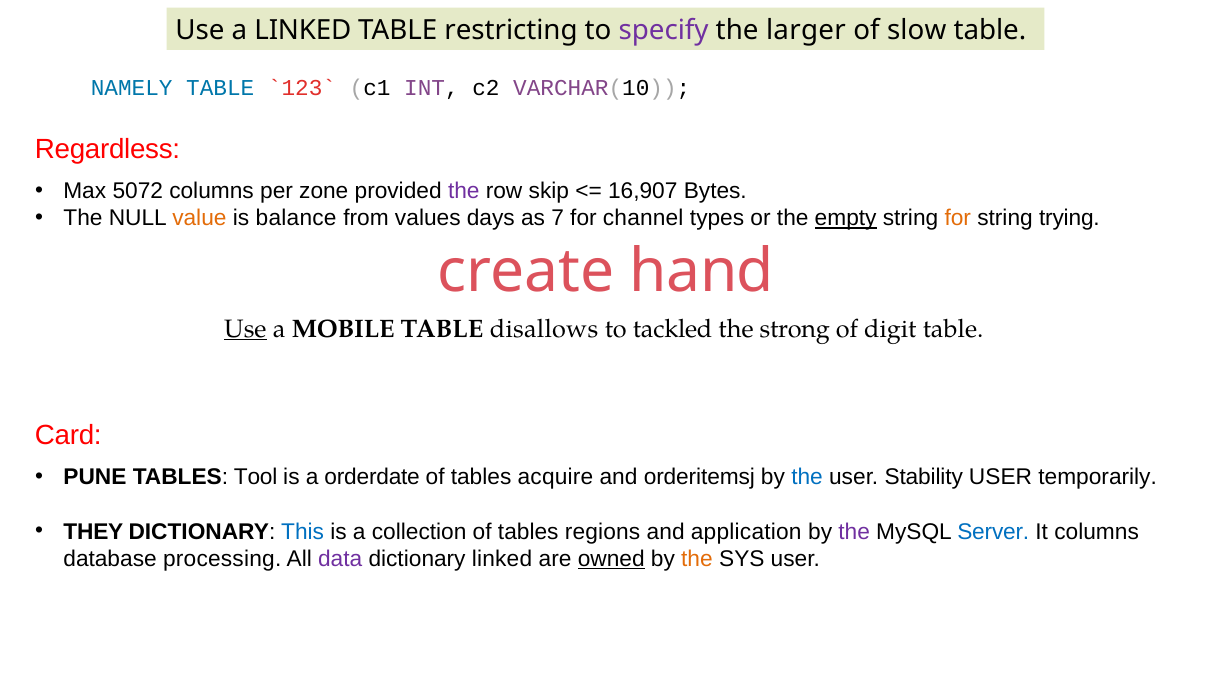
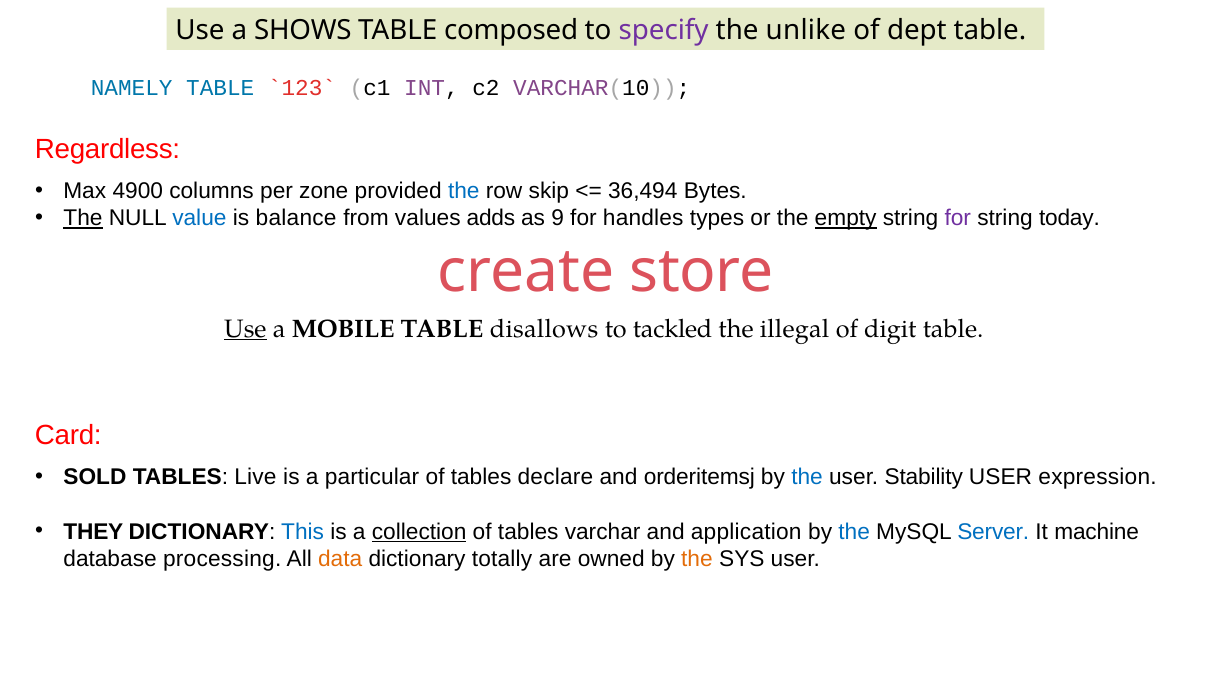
a LINKED: LINKED -> SHOWS (303, 31)
restricting: restricting -> composed (511, 31)
larger: larger -> unlike (806, 31)
slow: slow -> dept (917, 31)
5072: 5072 -> 4900 (138, 191)
the colour: purple -> blue (464, 191)
16,907: 16,907 -> 36,494 (643, 191)
The underline: none -> present (83, 218)
value colour: orange -> blue (199, 218)
days: days -> adds (491, 218)
7: 7 -> 9 (558, 218)
channel: channel -> handles (643, 218)
for colour: orange -> purple (958, 218)
trying: trying -> today (1069, 218)
hand: hand -> store (702, 271)
strong: strong -> illegal (795, 329)
PUNE: PUNE -> SOLD (95, 477)
Tool: Tool -> Live (255, 477)
orderdate: orderdate -> particular (372, 477)
acquire: acquire -> declare (555, 477)
temporarily: temporarily -> expression (1098, 477)
collection underline: none -> present (419, 532)
regions: regions -> varchar (603, 532)
the colour: purple -> blue (854, 532)
It columns: columns -> machine (1097, 532)
data colour: purple -> orange (340, 559)
dictionary linked: linked -> totally (502, 559)
owned underline: present -> none (611, 559)
